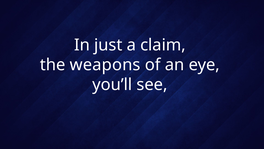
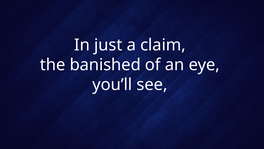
weapons: weapons -> banished (105, 65)
